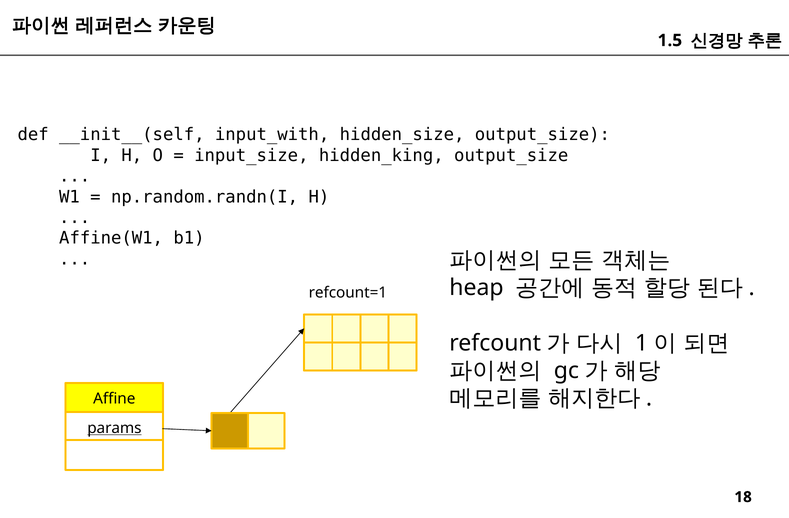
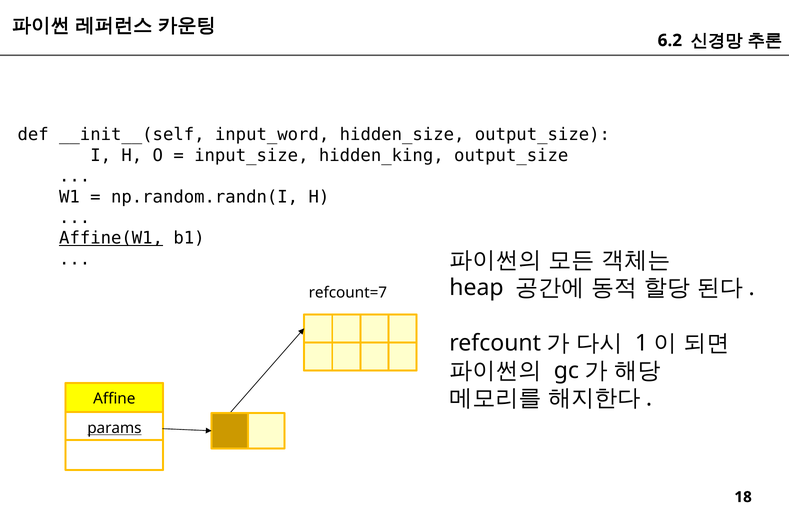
1.5: 1.5 -> 6.2 (670, 40)
input_with: input_with -> input_word (272, 135)
Affine(W1 underline: none -> present (111, 238)
refcount=1: refcount=1 -> refcount=7 (348, 293)
